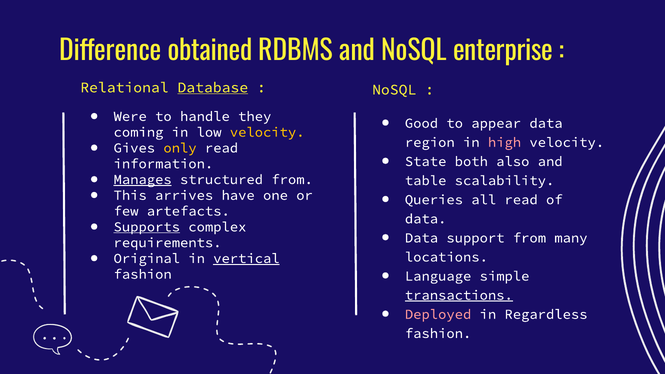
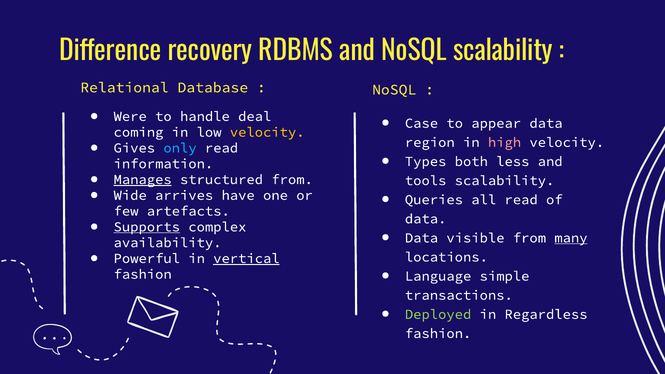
obtained: obtained -> recovery (210, 51)
NoSQL enterprise: enterprise -> scalability (503, 51)
Database underline: present -> none (213, 87)
they: they -> deal (255, 116)
Good: Good -> Case (421, 123)
only colour: yellow -> light blue (180, 148)
State: State -> Types (426, 161)
also: also -> less (513, 161)
table: table -> tools (426, 181)
This: This -> Wide (130, 195)
support: support -> visible (475, 238)
many underline: none -> present (571, 238)
requirements: requirements -> availability (168, 243)
Original: Original -> Powerful (147, 258)
transactions underline: present -> none (459, 295)
Deployed colour: pink -> light green (438, 314)
